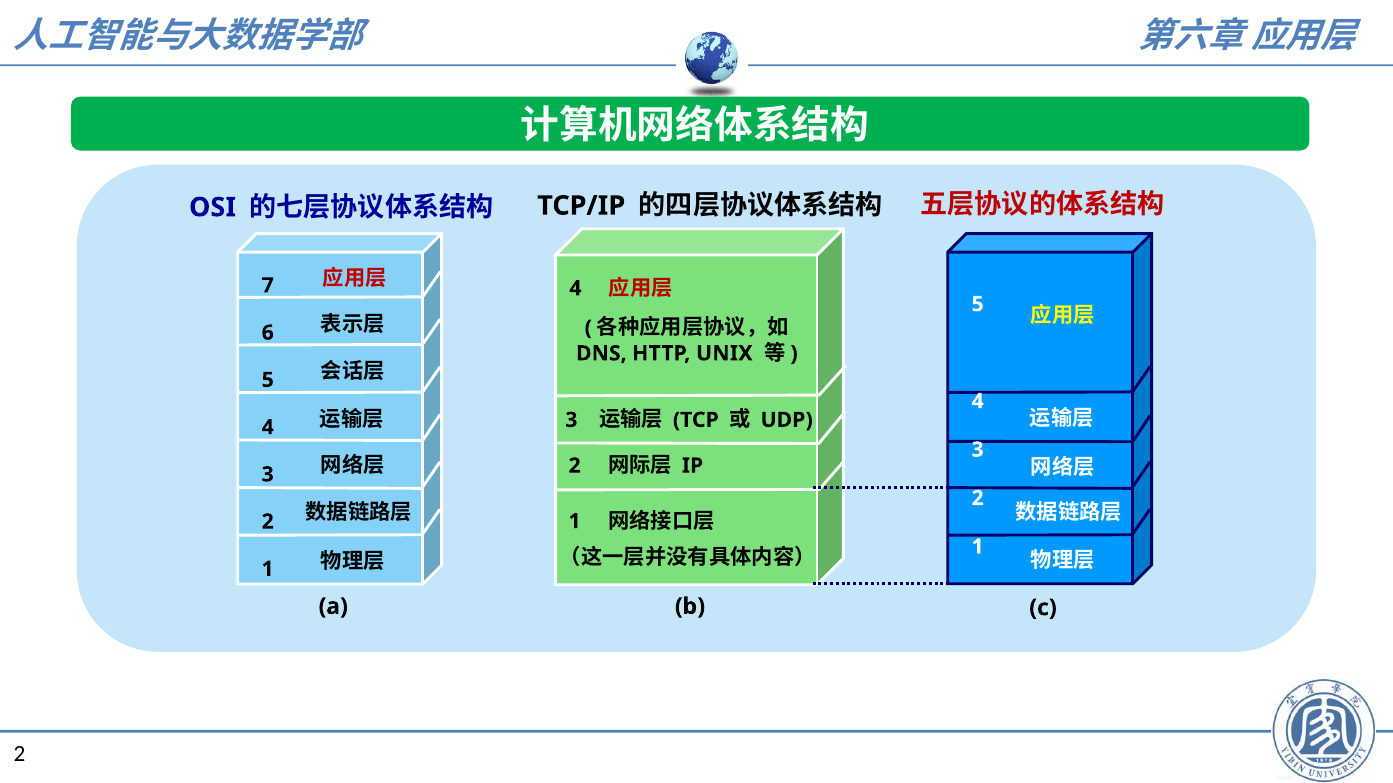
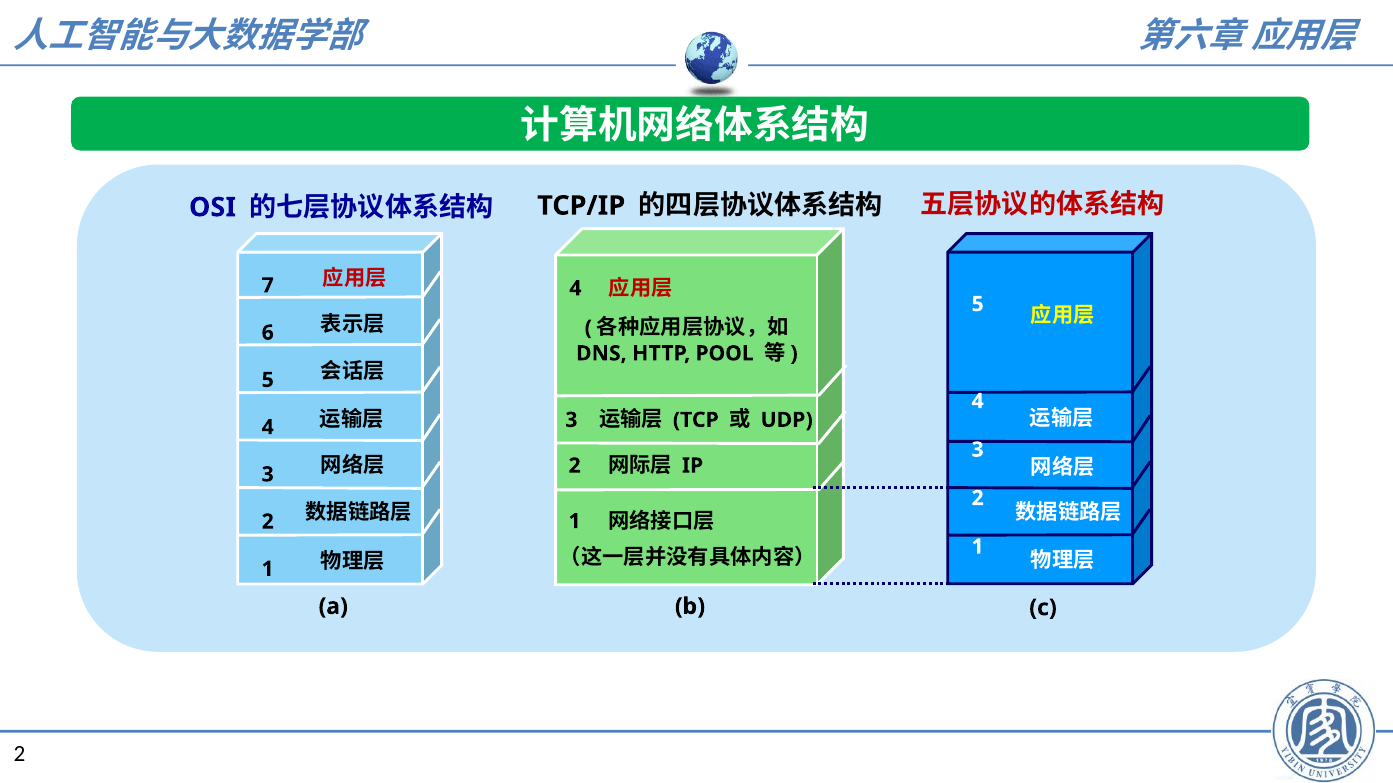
UNIX: UNIX -> POOL (725, 354)
